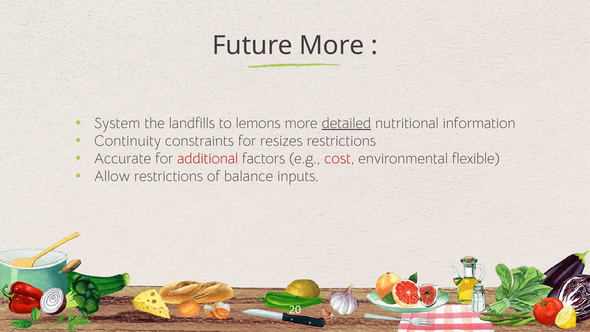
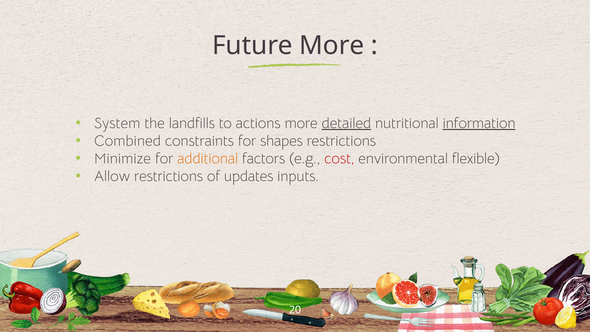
lemons: lemons -> actions (258, 123)
information underline: none -> present (479, 123)
Continuity: Continuity -> Combined (127, 141)
resizes: resizes -> shapes (281, 141)
Accurate: Accurate -> Minimize (123, 159)
additional colour: red -> orange (208, 159)
balance: balance -> updates (249, 176)
